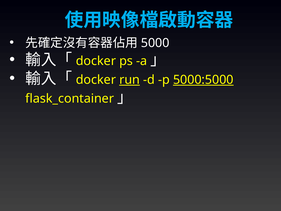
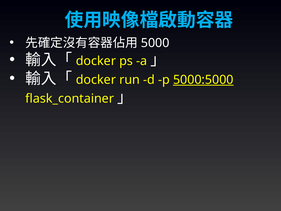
run underline: present -> none (130, 80)
